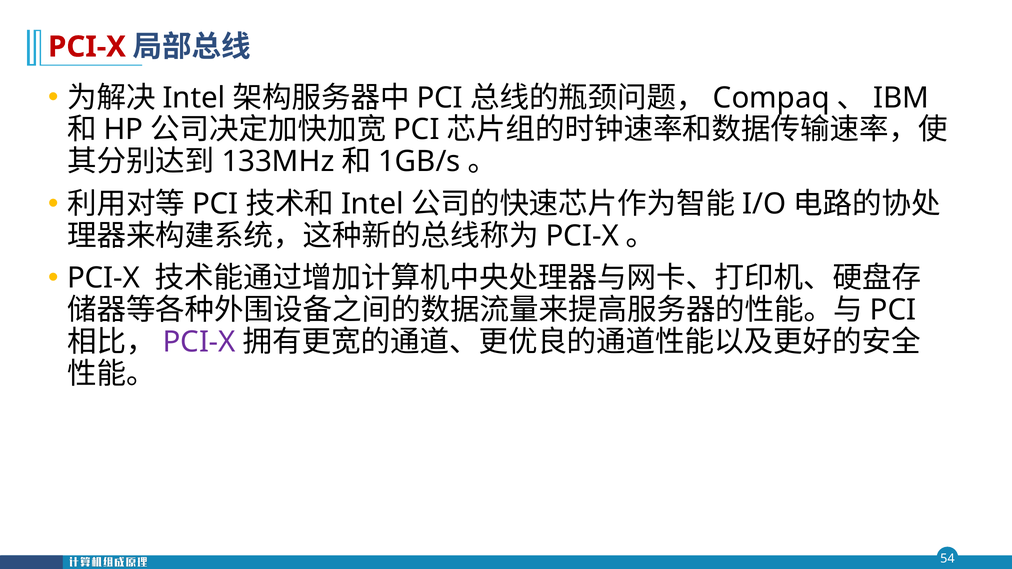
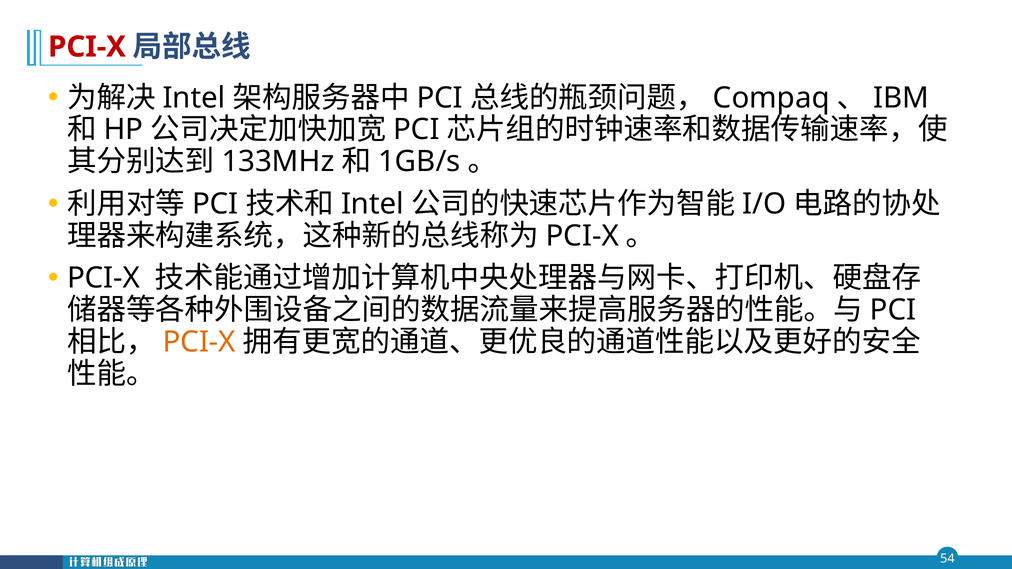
PCI-X colour: purple -> orange (199, 342)
